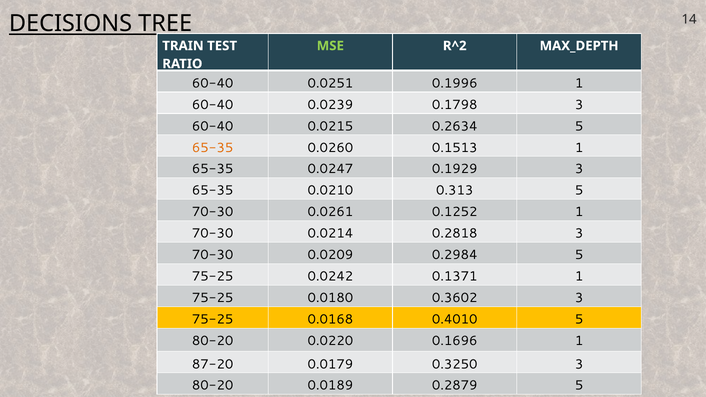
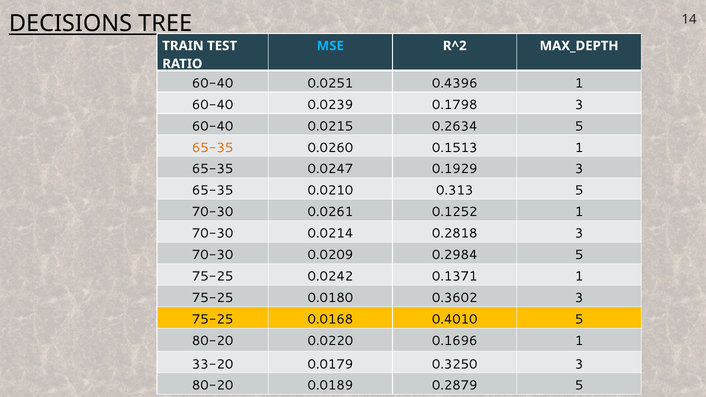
MSE colour: light green -> light blue (330, 46)
0.1996: 0.1996 -> 0.4396 (455, 83)
87-20: 87-20 -> 33-20 (213, 364)
